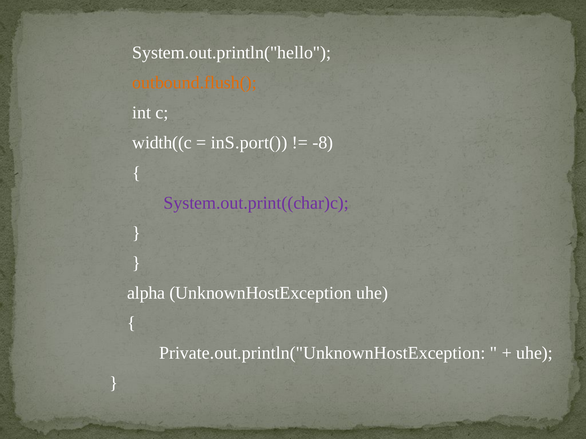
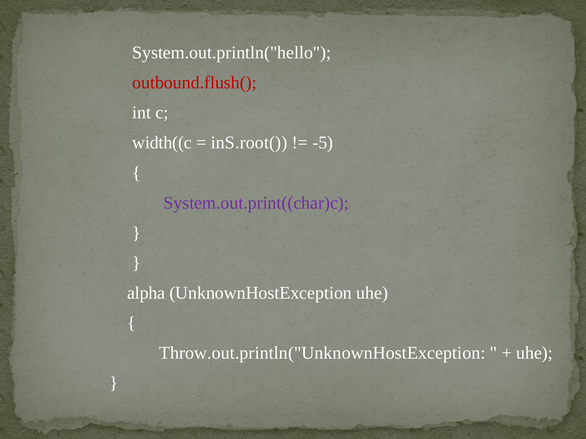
outbound.flush( colour: orange -> red (194, 83)
inS.port(: inS.port( -> inS.root( (249, 143)
-8: -8 -> -5 (323, 143)
Private.out.println("UnknownHostException: Private.out.println("UnknownHostException -> Throw.out.println("UnknownHostException (322, 353)
